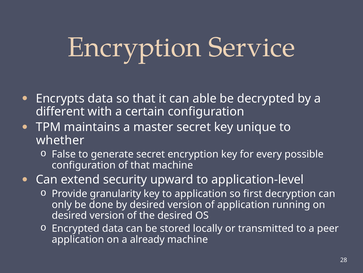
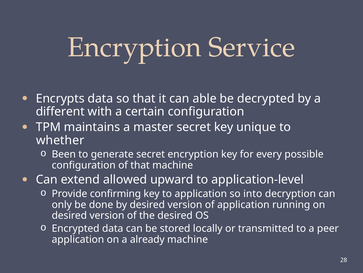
False: False -> Been (64, 154)
security: security -> allowed (125, 179)
granularity: granularity -> confirming (115, 193)
first: first -> into (253, 193)
